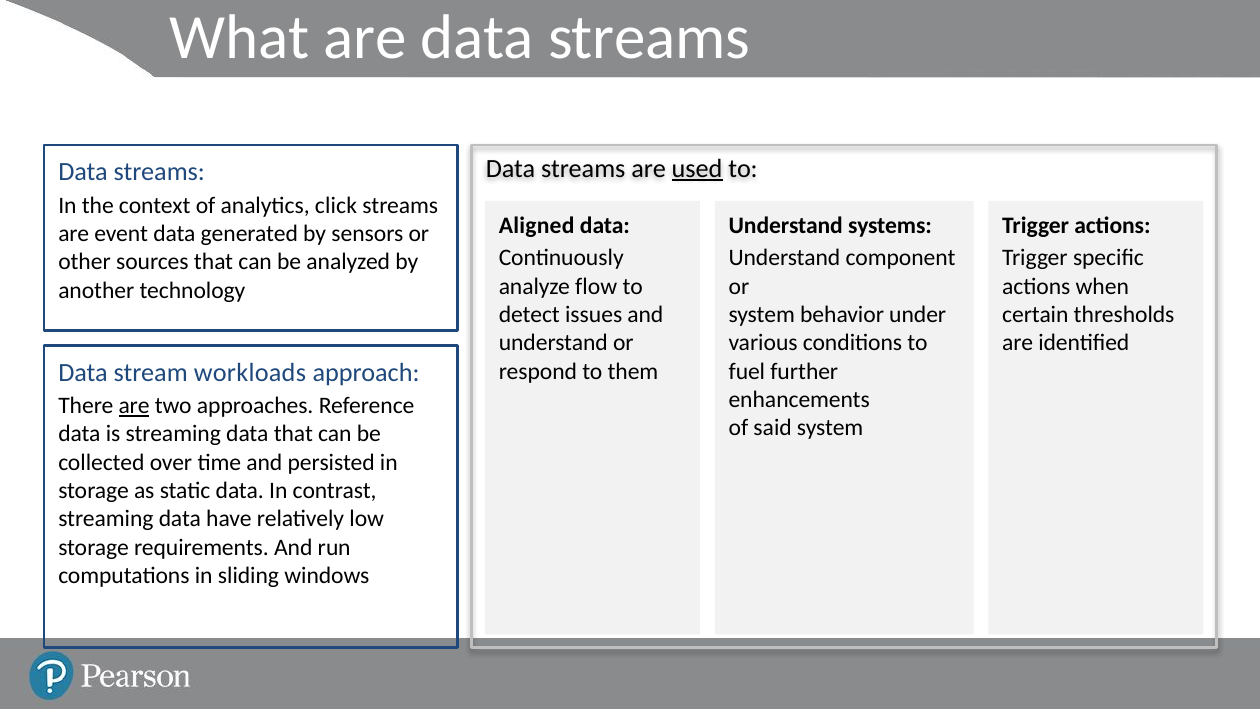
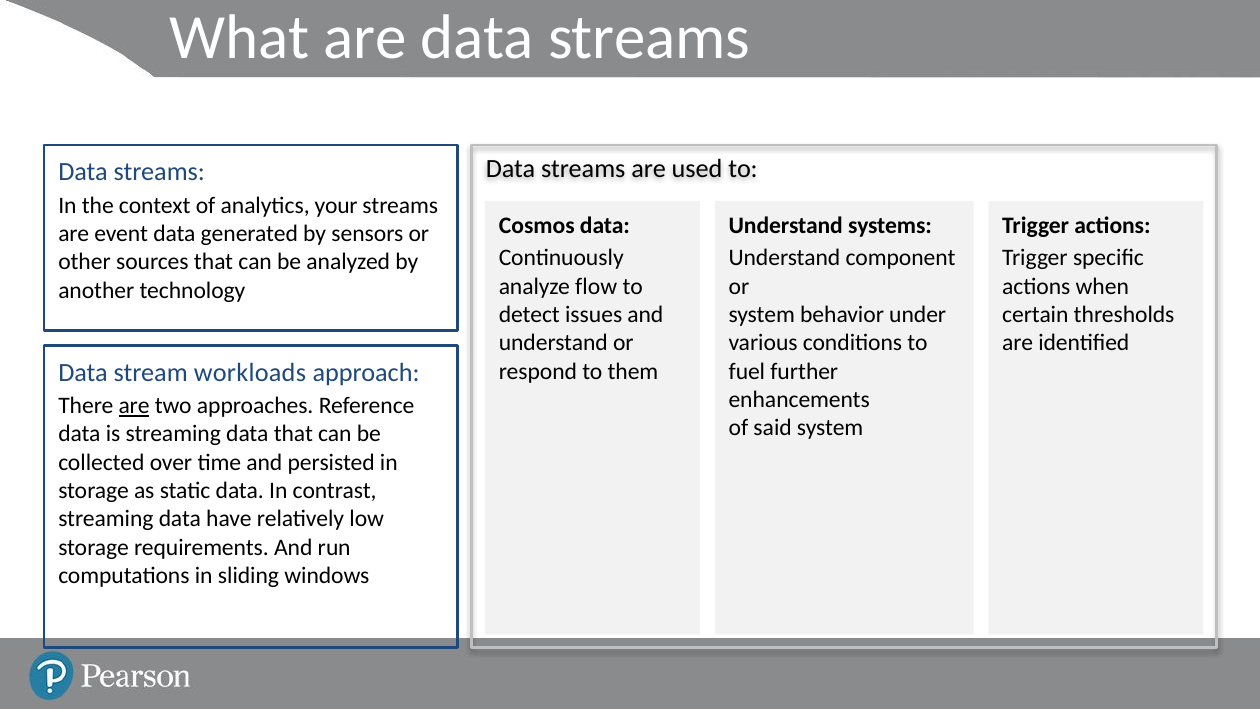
used underline: present -> none (697, 168)
analytics click: click -> your (336, 205)
Aligned: Aligned -> Cosmos (537, 226)
